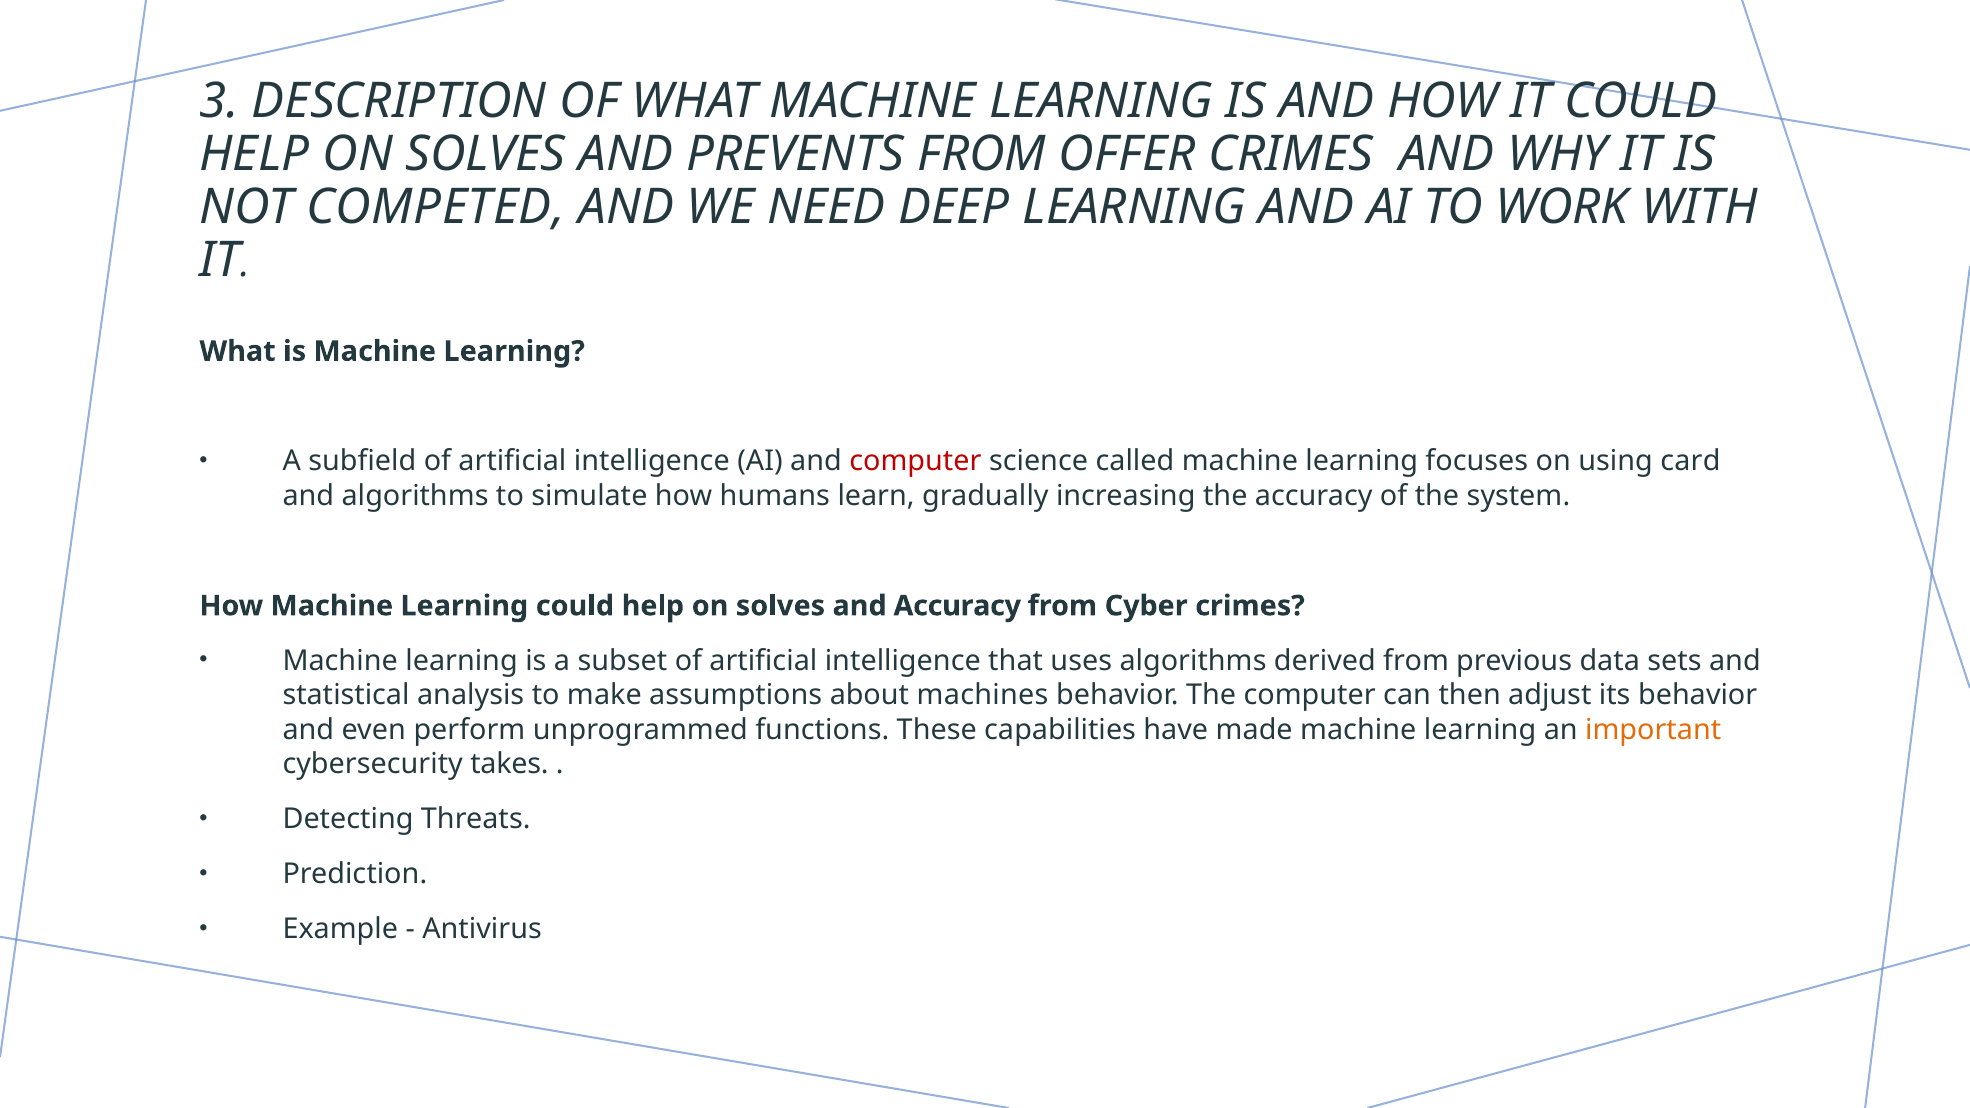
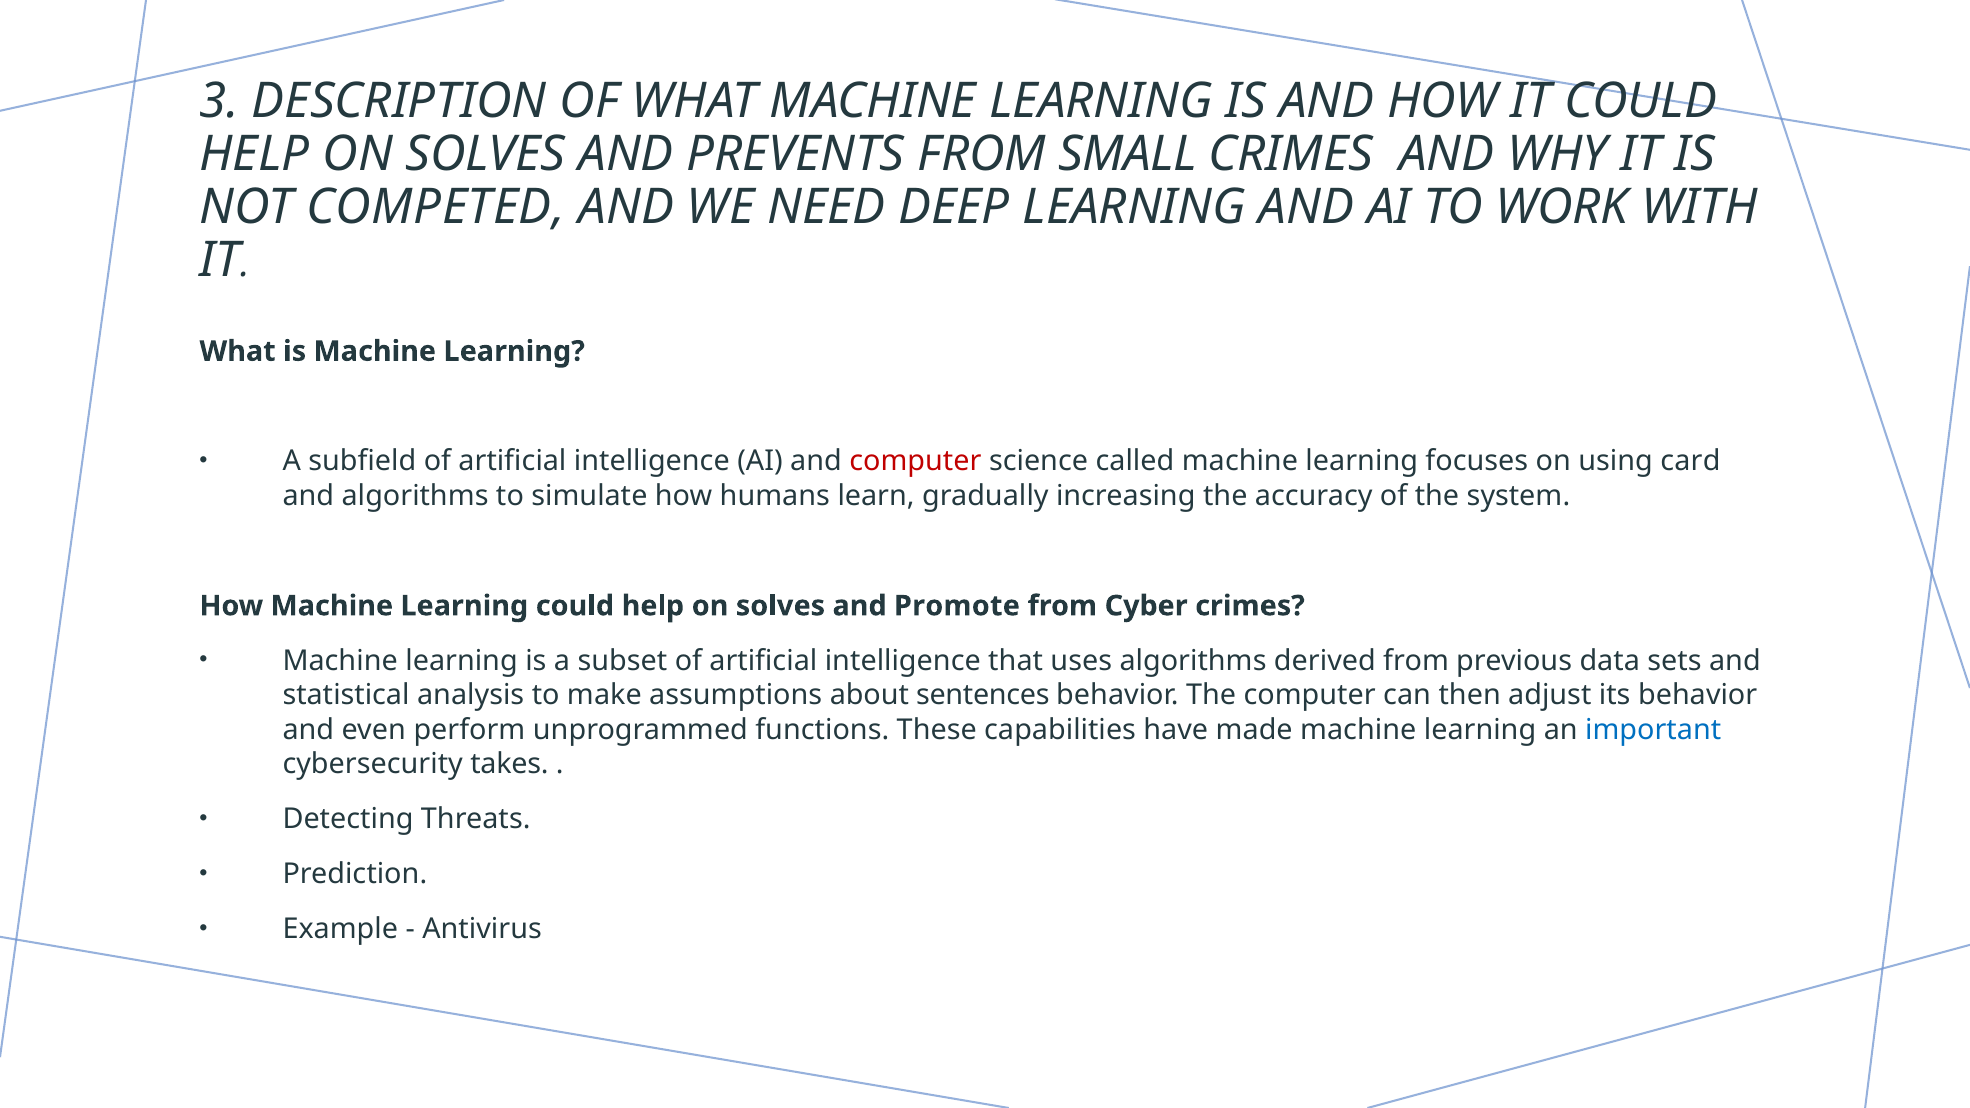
OFFER: OFFER -> SMALL (1128, 154)
and Accuracy: Accuracy -> Promote (957, 606)
machines: machines -> sentences (983, 695)
important colour: orange -> blue (1653, 730)
